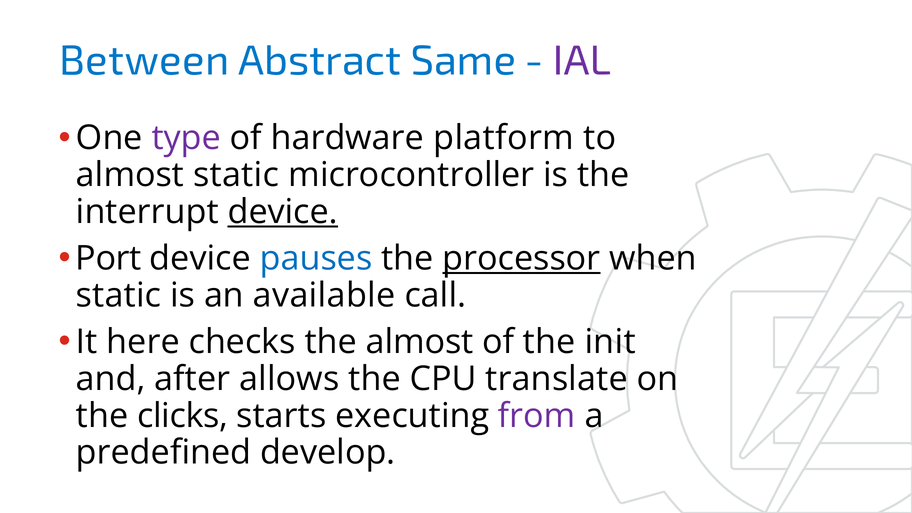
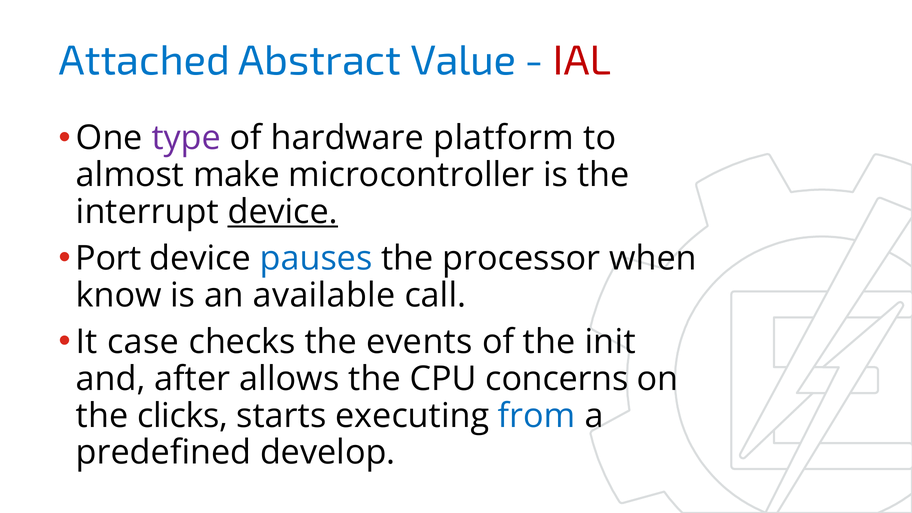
Between: Between -> Attached (144, 61)
Same: Same -> Value (463, 61)
IAL colour: purple -> red (582, 61)
almost static: static -> make (236, 175)
processor underline: present -> none (521, 258)
static: static -> know (119, 295)
here: here -> case (143, 342)
the almost: almost -> events (419, 342)
translate: translate -> concerns (557, 379)
from colour: purple -> blue (537, 416)
